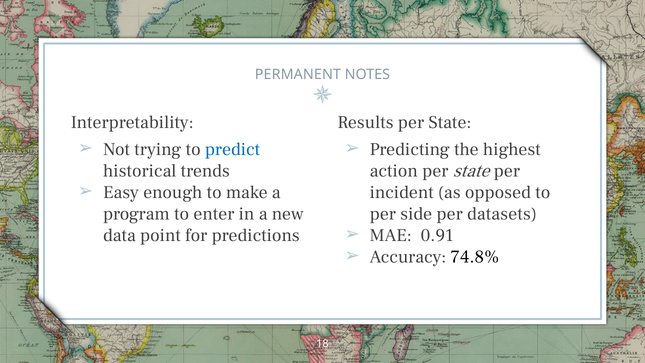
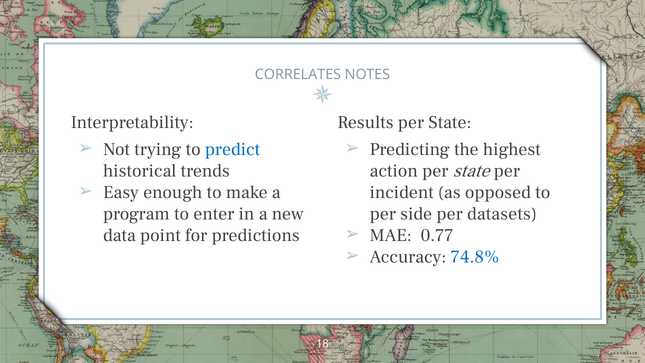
PERMANENT: PERMANENT -> CORRELATES (298, 75)
0.91: 0.91 -> 0.77 (437, 235)
74.8% colour: black -> blue (475, 257)
